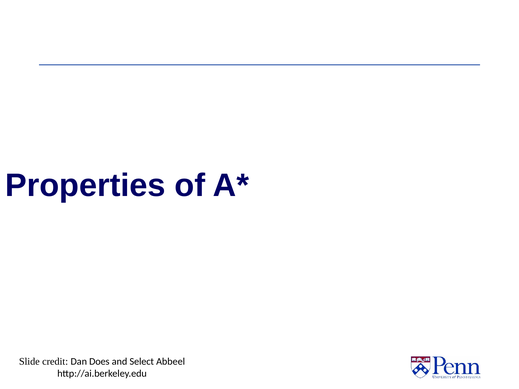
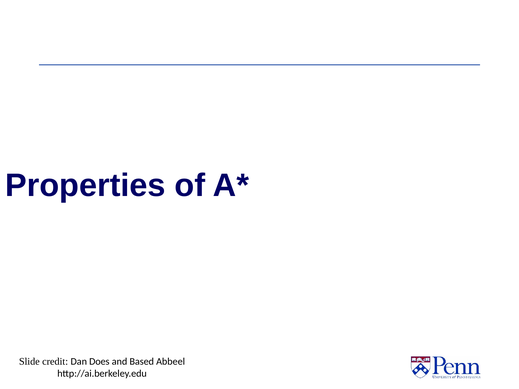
Select: Select -> Based (142, 362)
